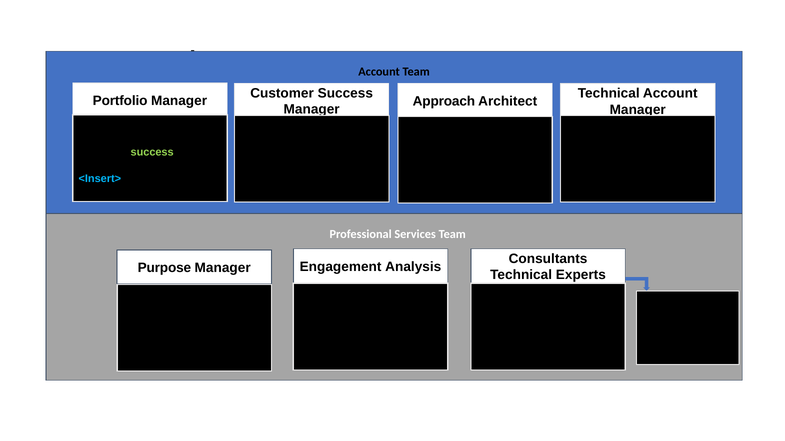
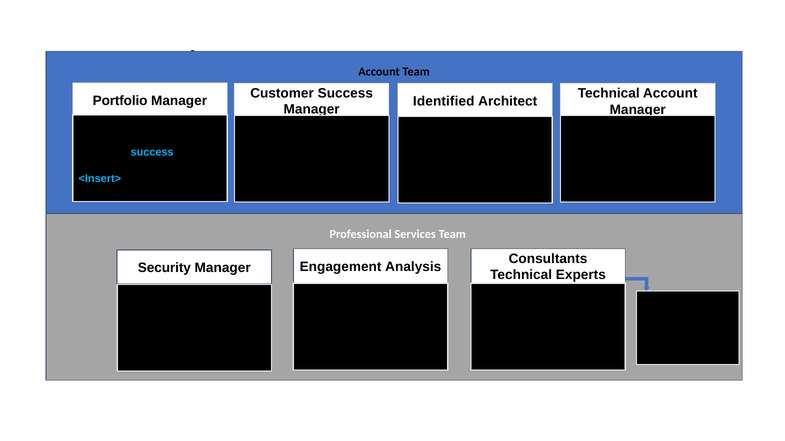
Approach: Approach -> Identified (444, 101)
success colour: light green -> light blue (152, 152)
Purpose: Purpose -> Security (164, 268)
